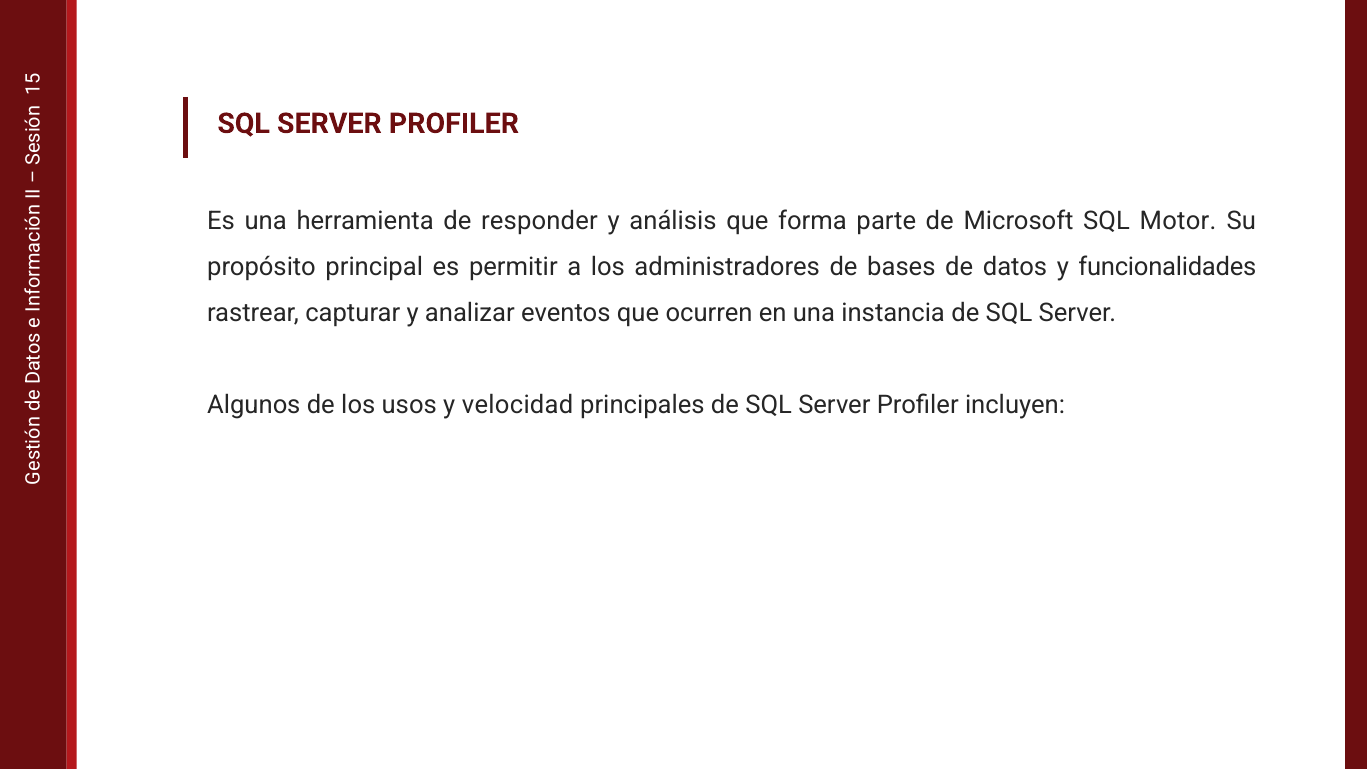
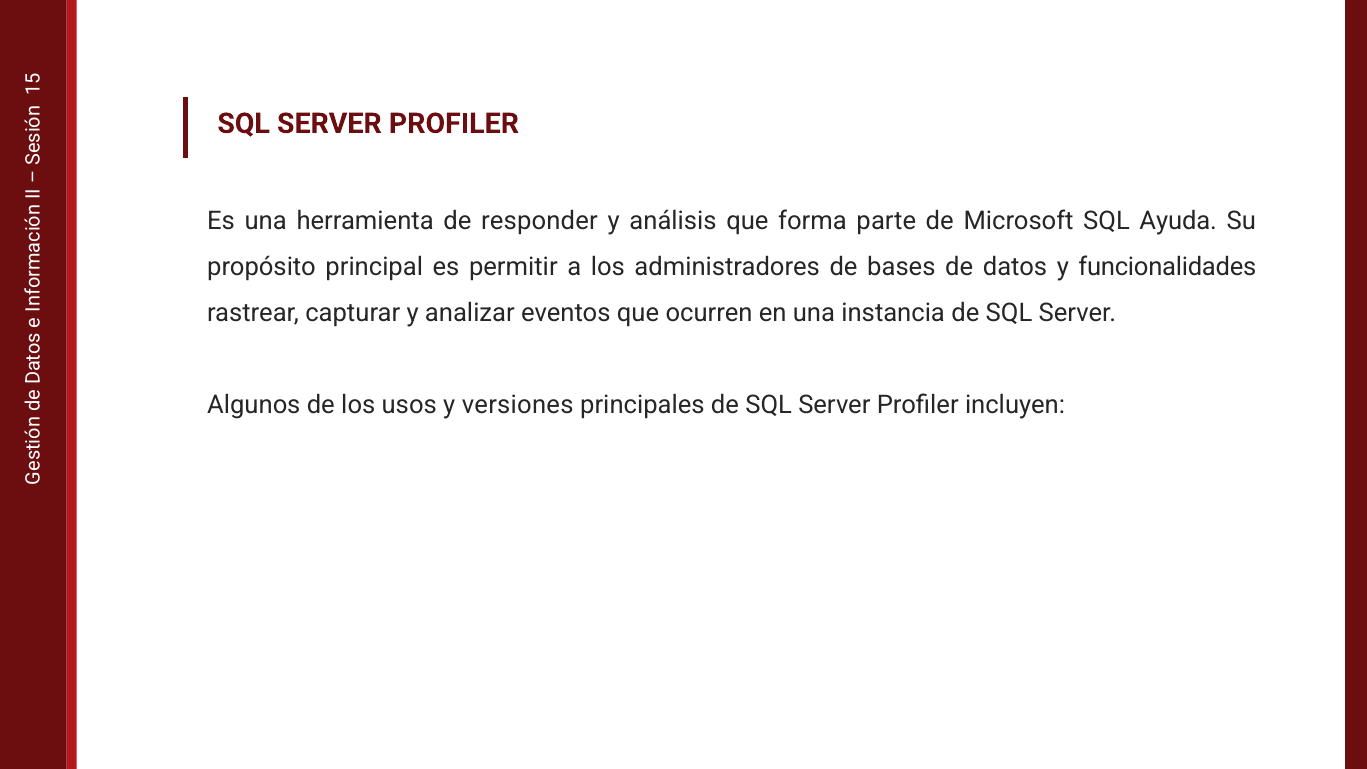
Motor: Motor -> Ayuda (1178, 221)
velocidad: velocidad -> versiones (518, 405)
